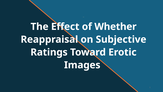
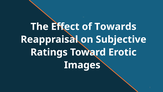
Whether: Whether -> Towards (115, 27)
